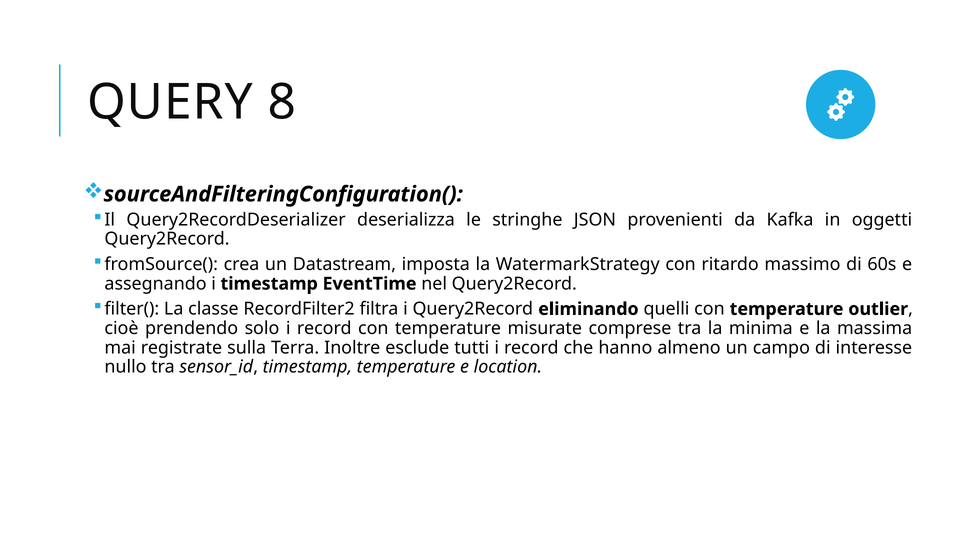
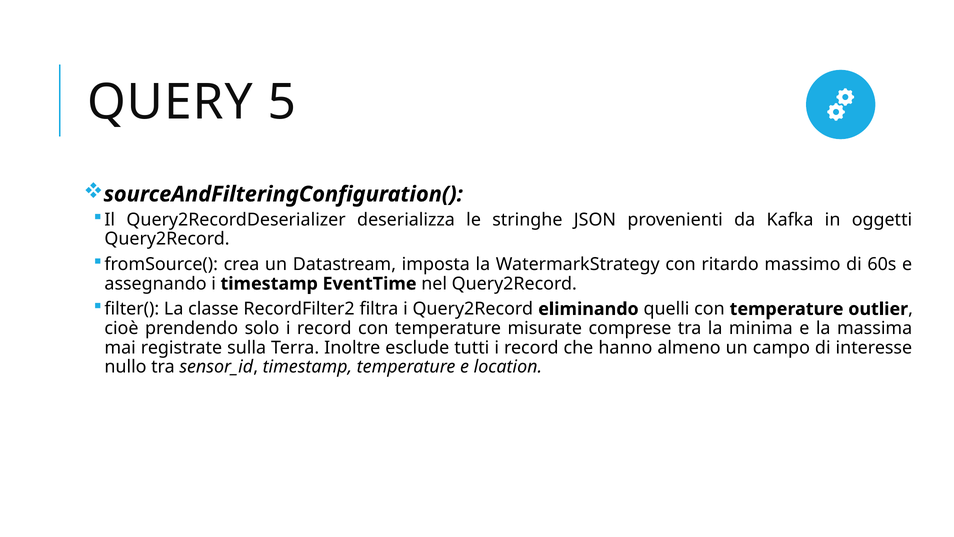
8: 8 -> 5 (282, 102)
